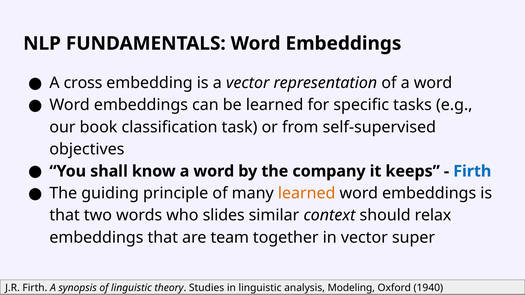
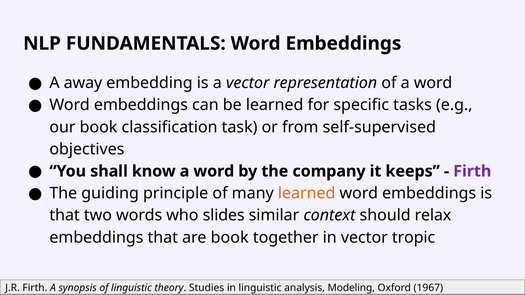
cross: cross -> away (83, 83)
Firth colour: blue -> purple (472, 171)
are team: team -> book (230, 238)
super: super -> tropic (414, 238)
1940: 1940 -> 1967 (428, 288)
